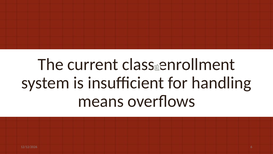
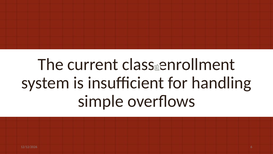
means: means -> simple (101, 101)
